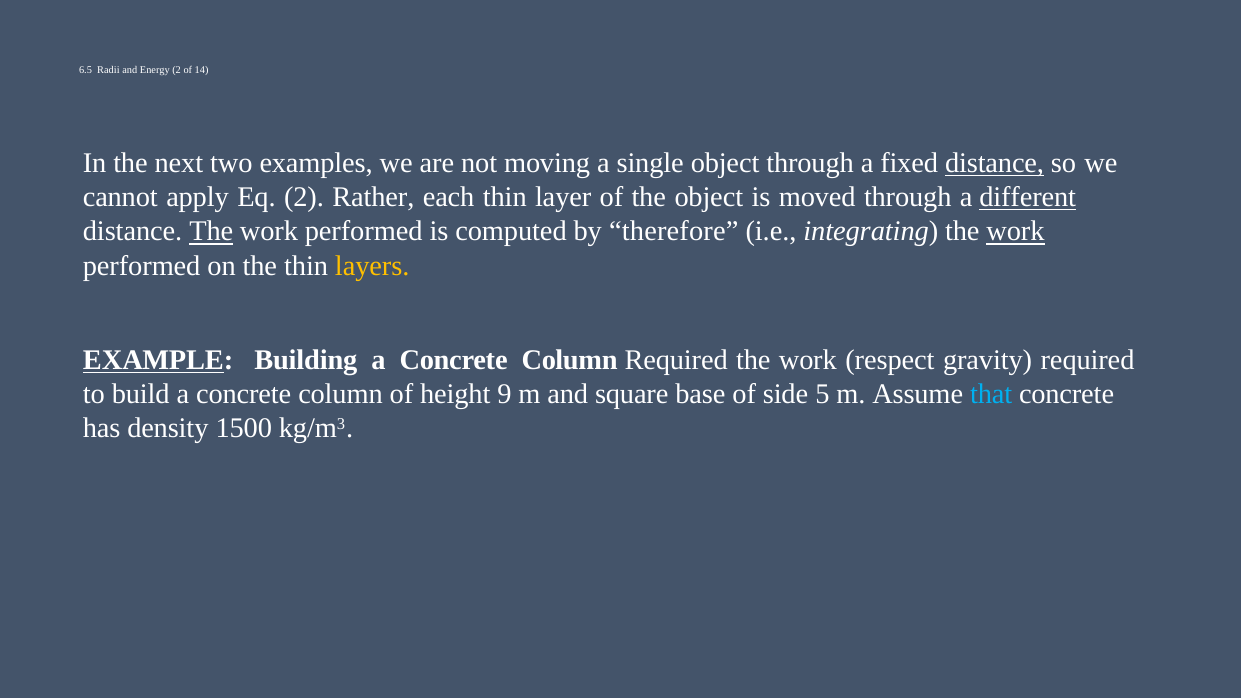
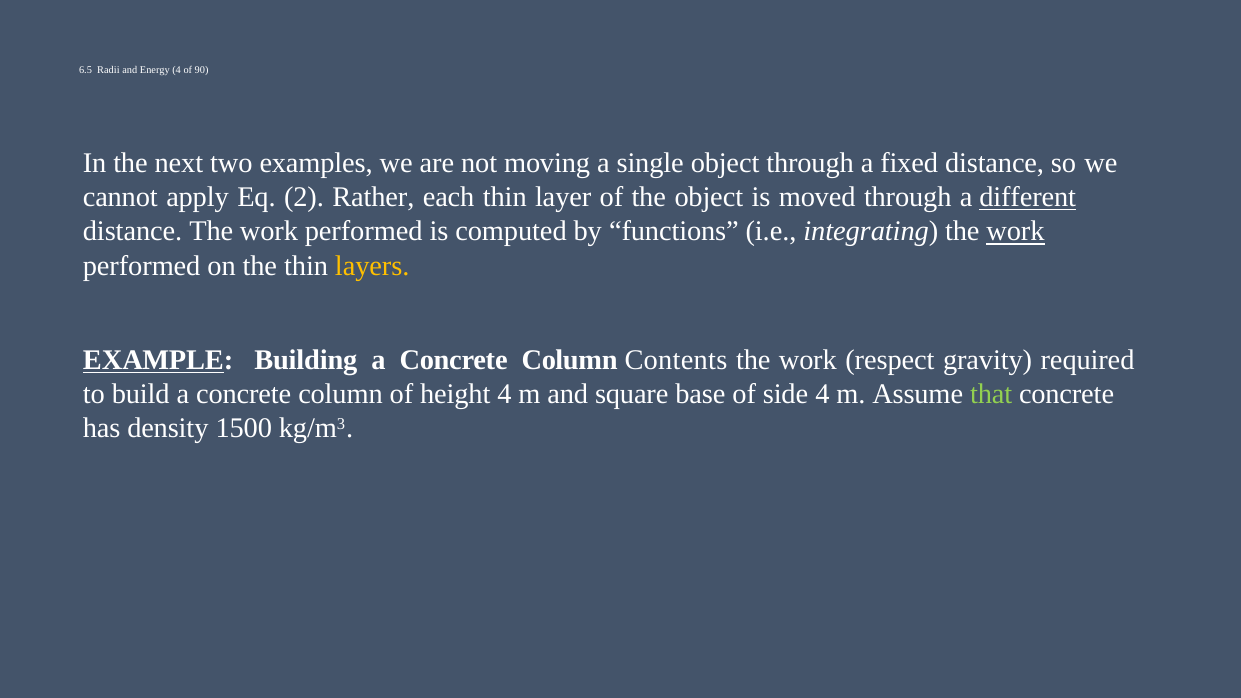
Energy 2: 2 -> 4 (177, 70)
14: 14 -> 90 (202, 70)
distance underline: present -> none (995, 163)
The underline: present -> none (211, 232)
therefore: therefore -> functions (674, 232)
Column Required: Required -> Contents (676, 360)
height 9: 9 -> 4 (504, 394)
side 5: 5 -> 4 (822, 394)
that colour: light blue -> light green (991, 394)
